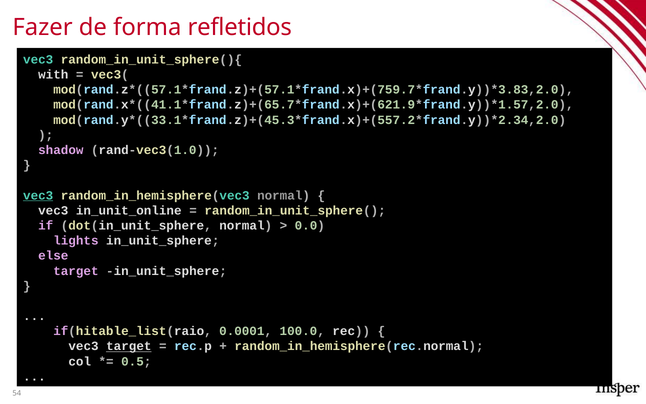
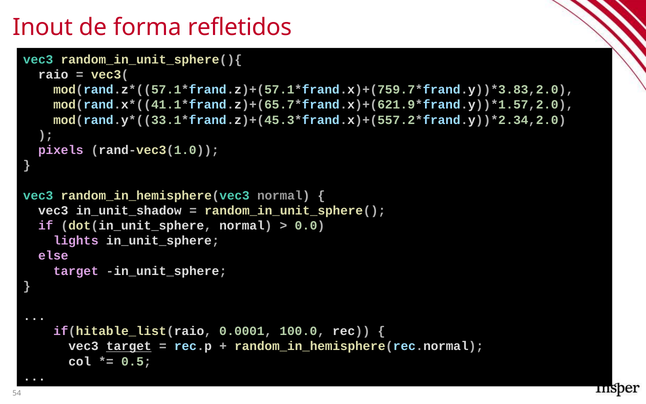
Fazer: Fazer -> Inout (43, 27)
with: with -> raio (53, 75)
shadow: shadow -> pixels (61, 150)
vec3 underline: present -> none (38, 195)
in_unit_online: in_unit_online -> in_unit_shadow (129, 210)
